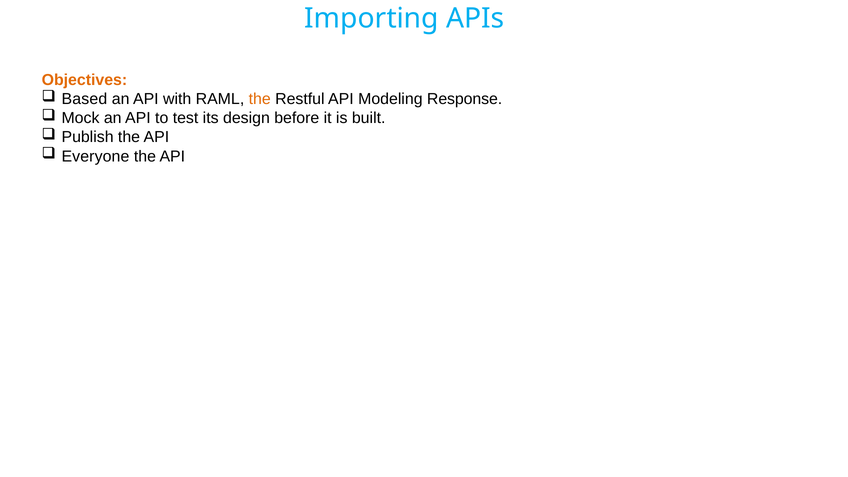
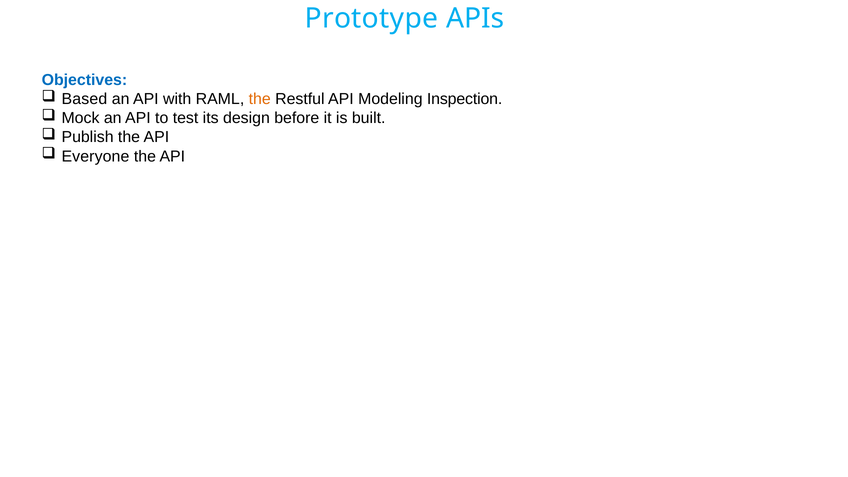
Importing: Importing -> Prototype (371, 18)
Objectives colour: orange -> blue (84, 80)
Response: Response -> Inspection (465, 99)
